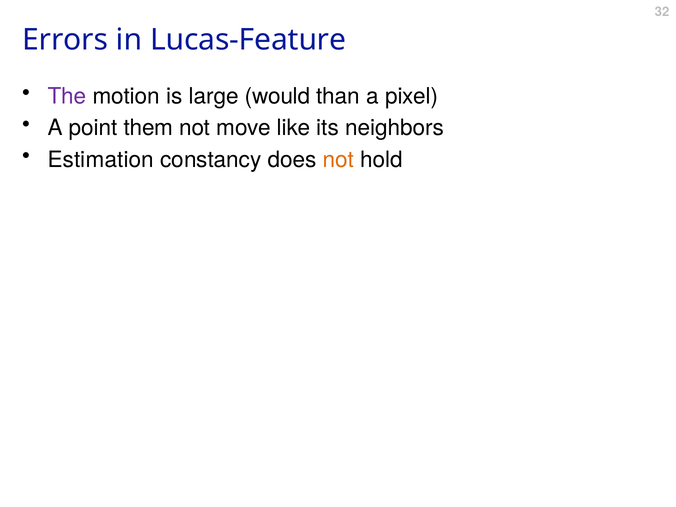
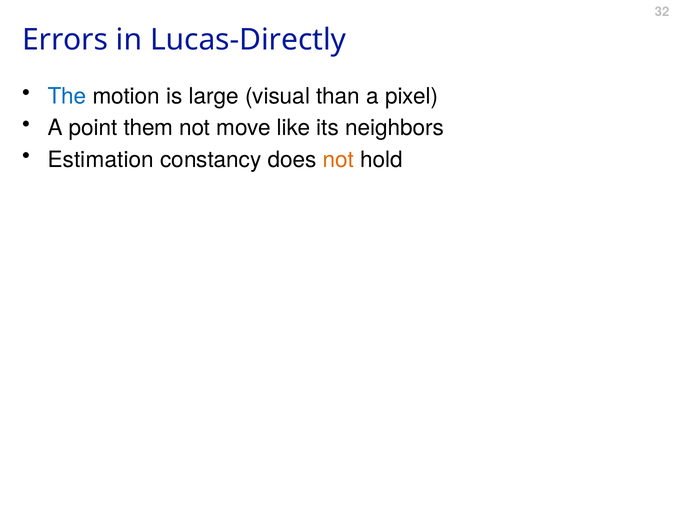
Lucas-Feature: Lucas-Feature -> Lucas-Directly (248, 40)
The colour: purple -> blue (67, 97)
would: would -> visual (278, 97)
